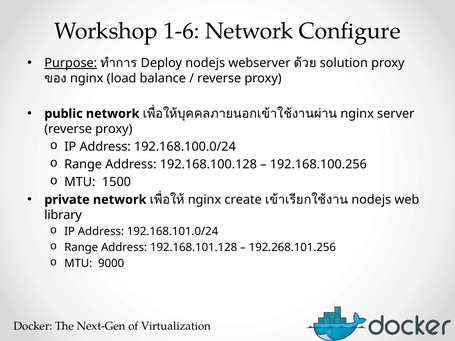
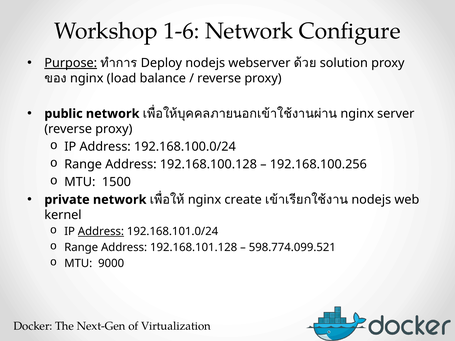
library: library -> kernel (63, 215)
Address underline: none -> present (101, 232)
192.268.101.256: 192.268.101.256 -> 598.774.099.521 (292, 248)
